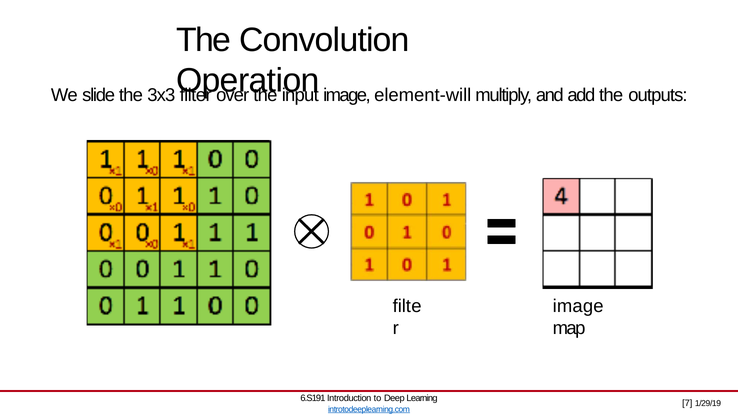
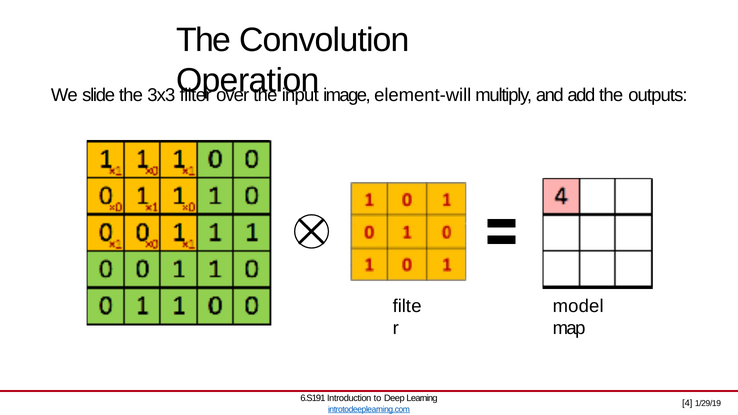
image: image -> model (578, 306)
7: 7 -> 4 (687, 403)
